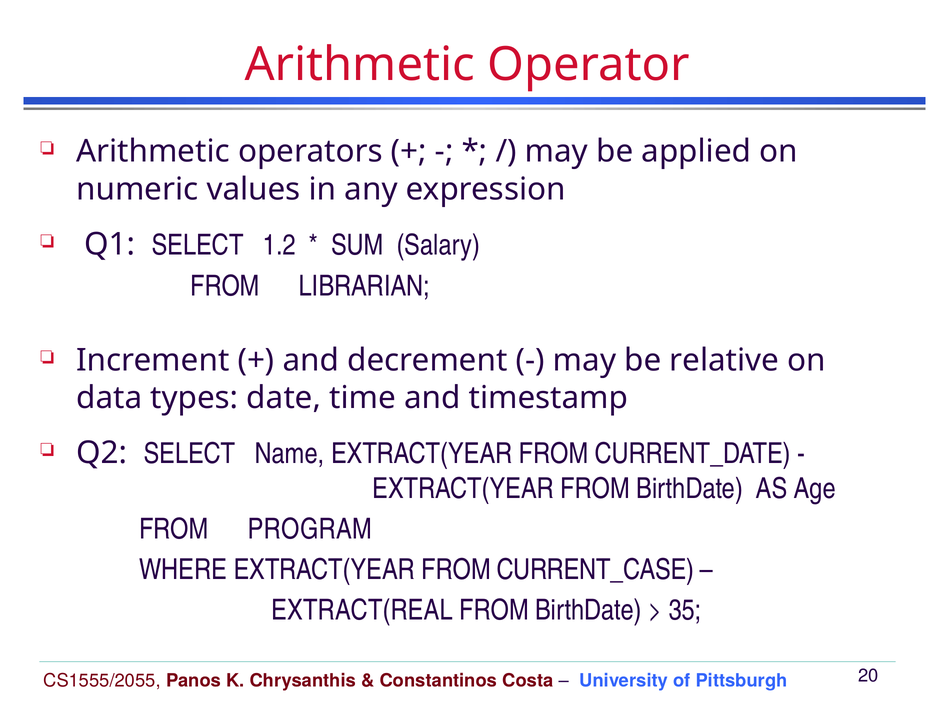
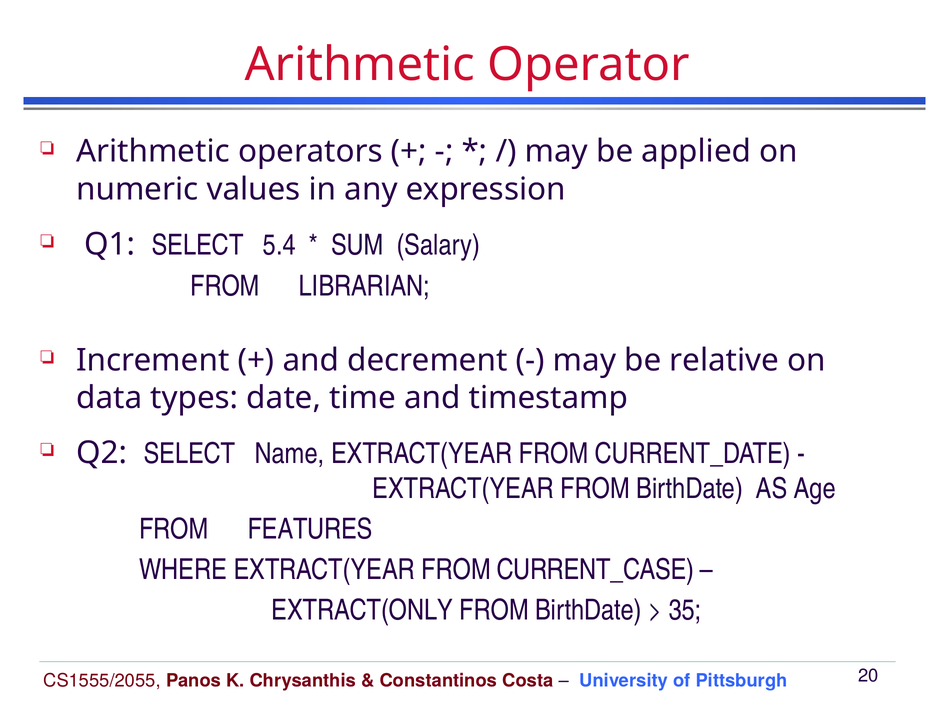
1.2: 1.2 -> 5.4 (279, 245)
PROGRAM: PROGRAM -> FEATURES (310, 529)
EXTRACT(REAL: EXTRACT(REAL -> EXTRACT(ONLY (362, 610)
